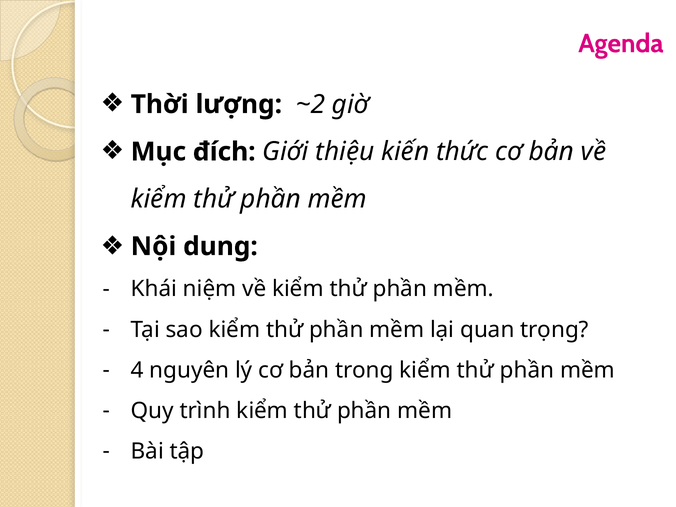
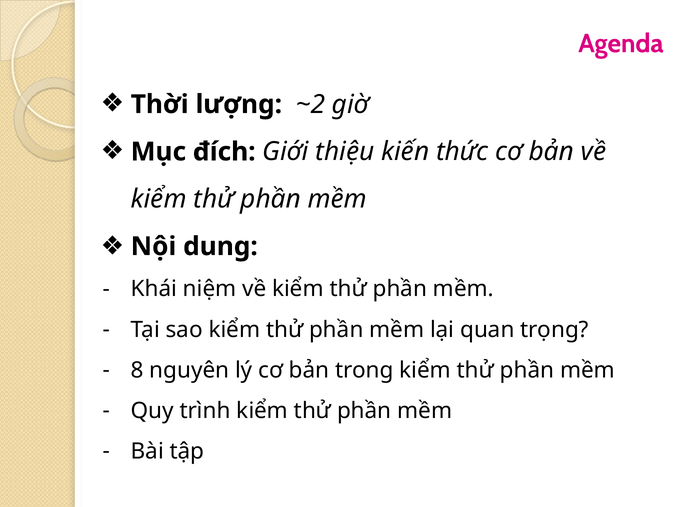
4: 4 -> 8 (137, 370)
